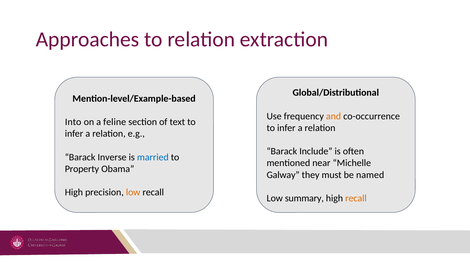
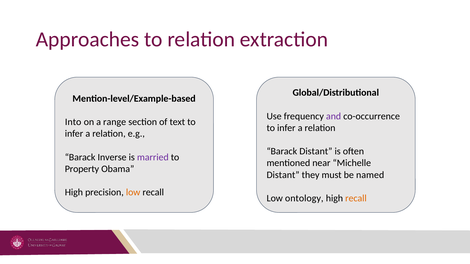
and colour: orange -> purple (334, 116)
feline: feline -> range (115, 122)
Barack Include: Include -> Distant (316, 152)
married colour: blue -> purple (153, 157)
Galway: Galway -> Distant (283, 175)
summary: summary -> ontology (304, 199)
